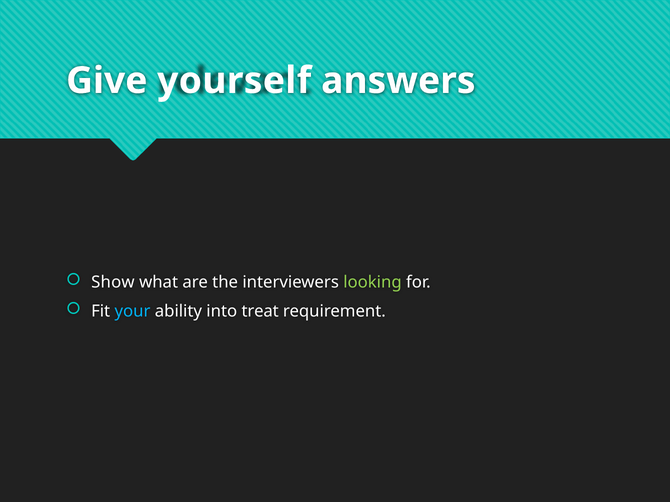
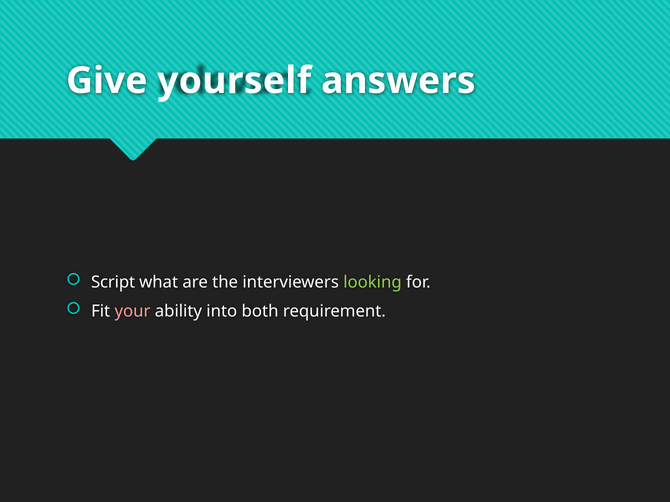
Show: Show -> Script (113, 283)
your colour: light blue -> pink (132, 312)
treat: treat -> both (260, 312)
